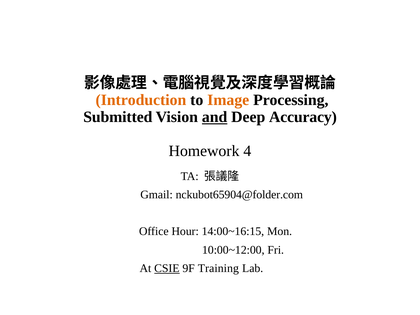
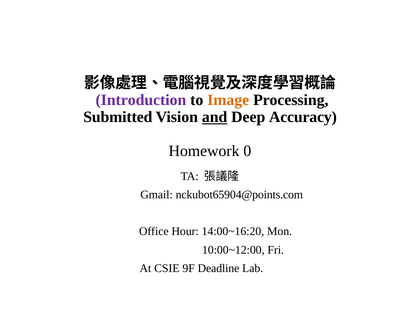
Introduction colour: orange -> purple (141, 100)
4: 4 -> 0 (247, 151)
nckubot65904@folder.com: nckubot65904@folder.com -> nckubot65904@points.com (239, 195)
14:00~16:15: 14:00~16:15 -> 14:00~16:20 (233, 231)
CSIE underline: present -> none (167, 268)
Training: Training -> Deadline (218, 268)
